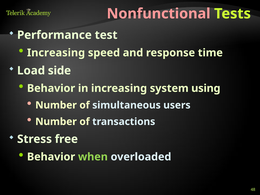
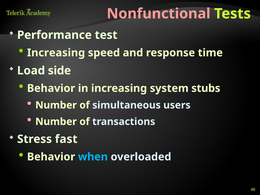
using: using -> stubs (206, 88)
free: free -> fast (66, 139)
when colour: light green -> light blue (93, 157)
